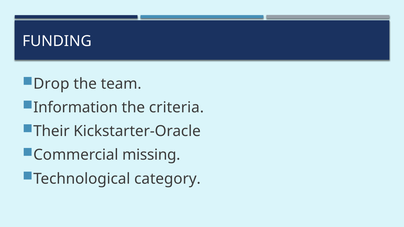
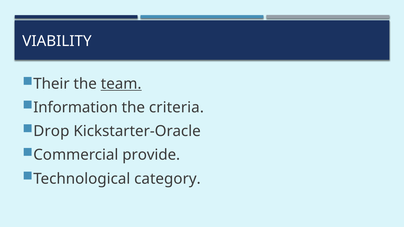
FUNDING: FUNDING -> VIABILITY (57, 41)
Drop: Drop -> Their (51, 84)
team underline: none -> present (121, 84)
Their: Their -> Drop (51, 131)
missing: missing -> provide (151, 155)
